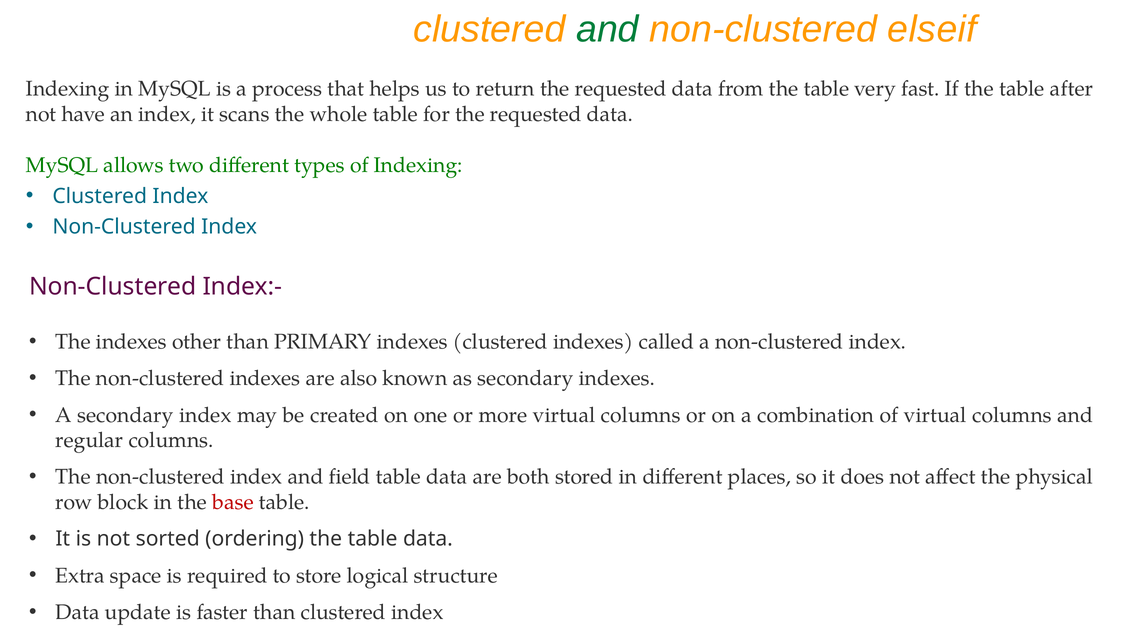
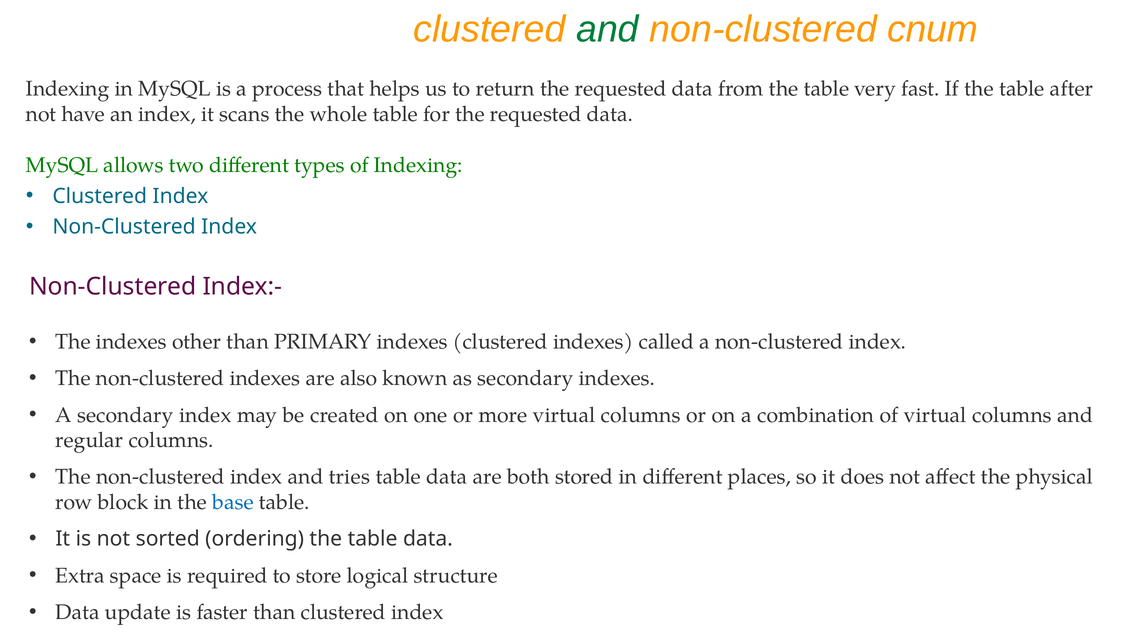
elseif: elseif -> cnum (933, 29)
field: field -> tries (349, 477)
base colour: red -> blue (233, 502)
